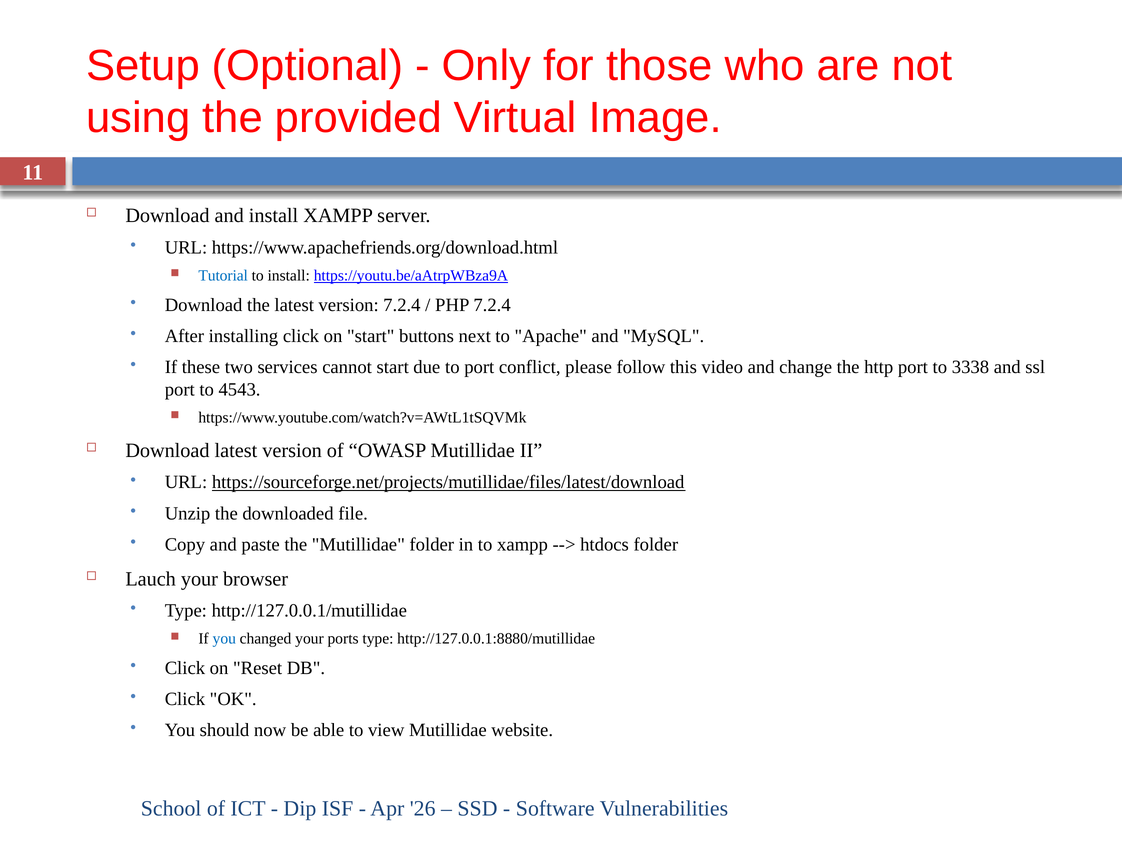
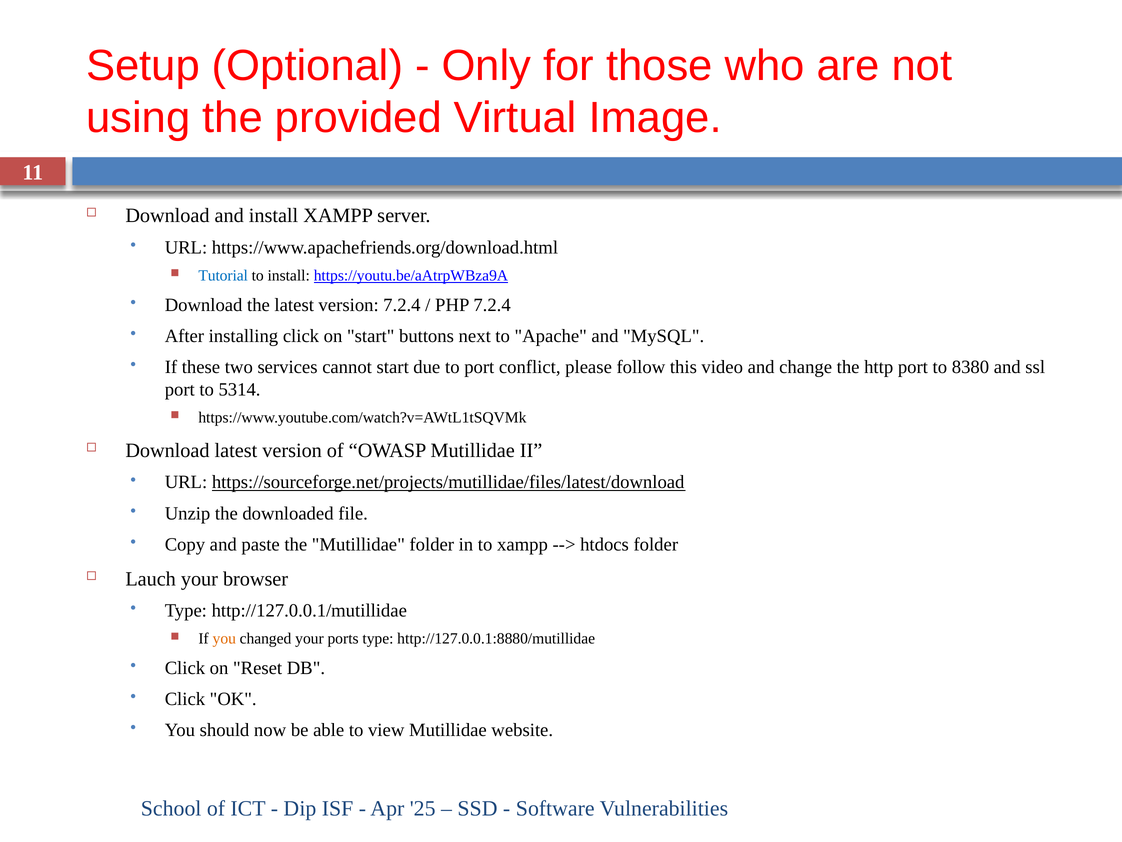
3338: 3338 -> 8380 (970, 367)
4543: 4543 -> 5314 (240, 389)
you colour: blue -> orange (224, 638)
26: 26 -> 25 (423, 808)
